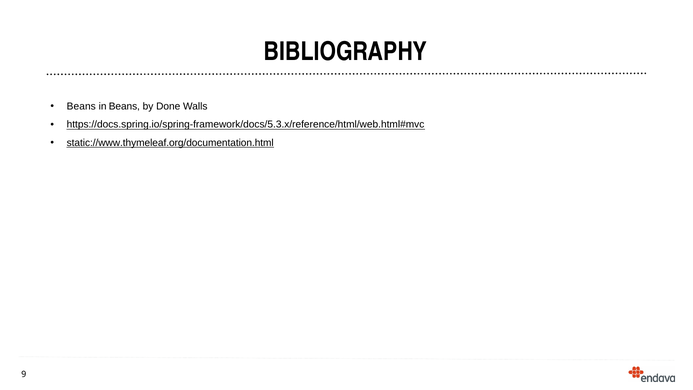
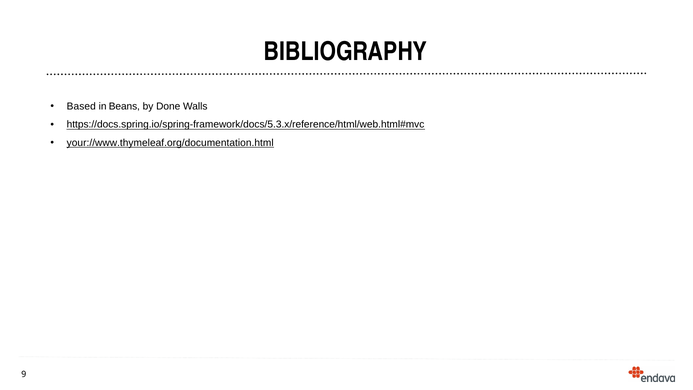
Beans: Beans -> Based (81, 106)
static://www.thymeleaf.org/documentation.html: static://www.thymeleaf.org/documentation.html -> your://www.thymeleaf.org/documentation.html (170, 143)
